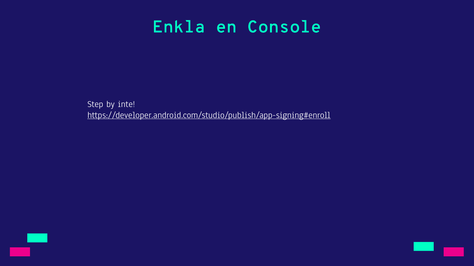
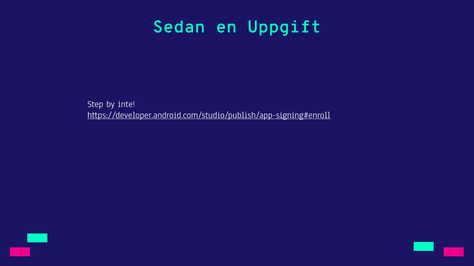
Enkla: Enkla -> Sedan (179, 27)
Console: Console -> Uppgift (284, 27)
